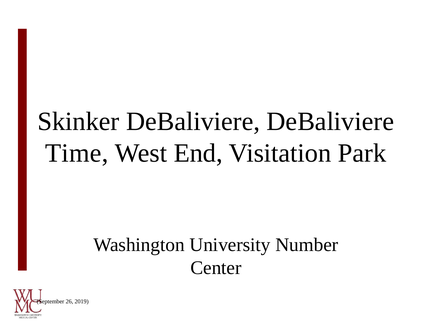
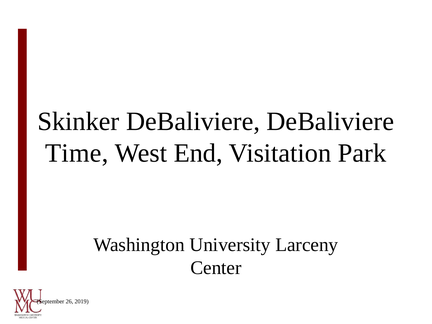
Number: Number -> Larceny (307, 245)
